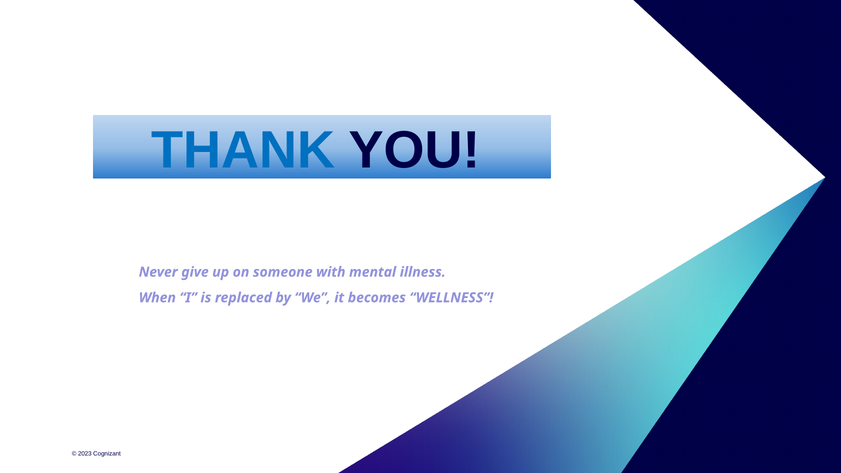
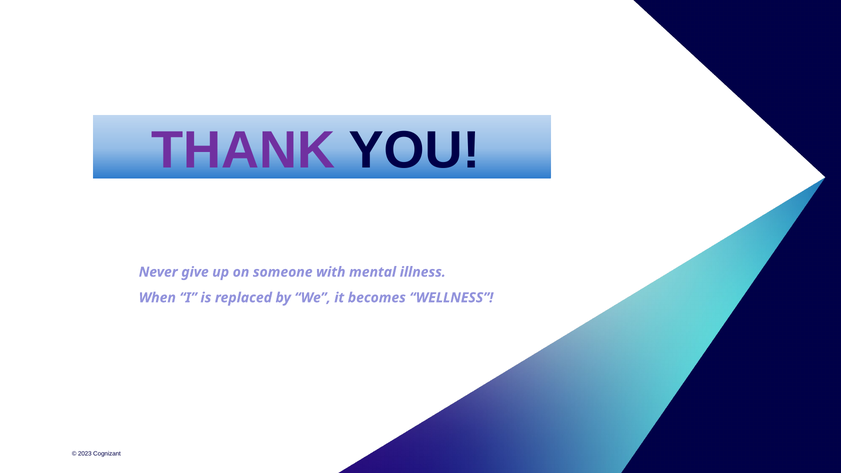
THANK colour: blue -> purple (243, 150)
